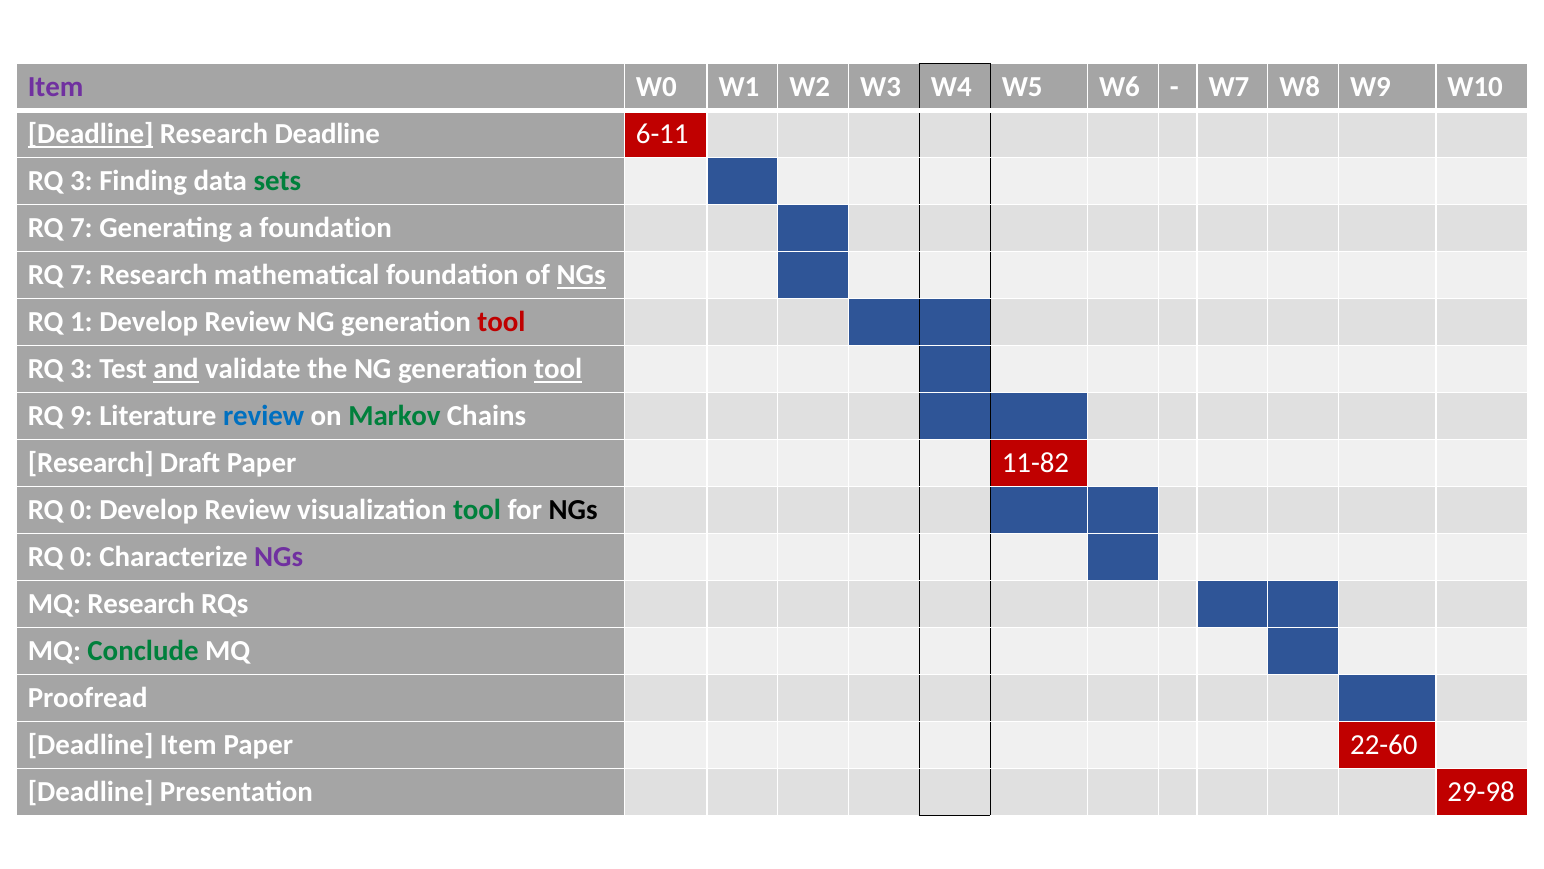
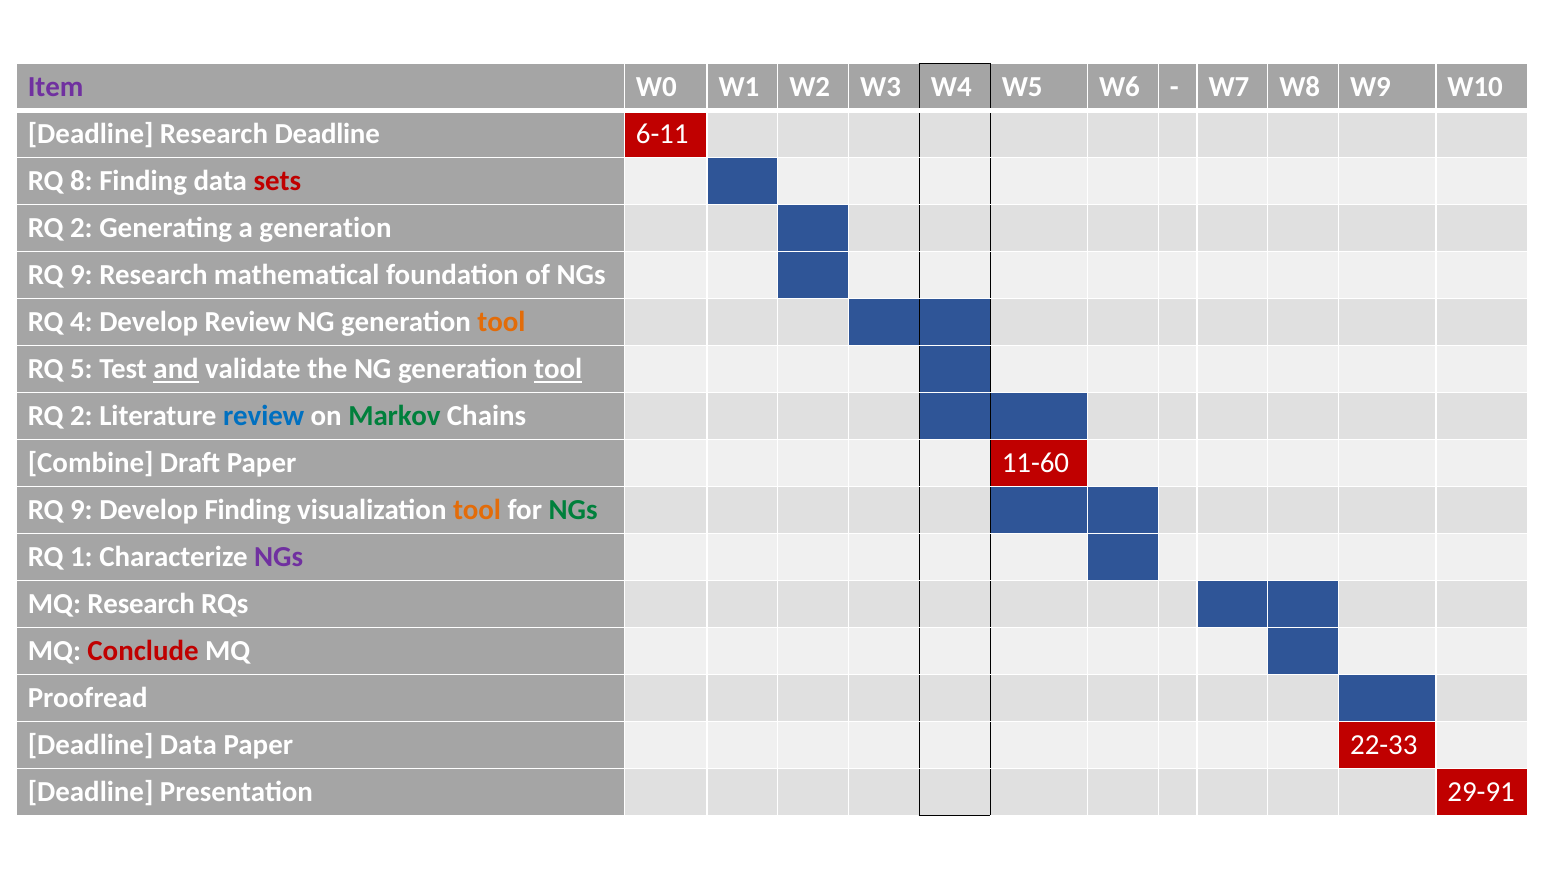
Deadline underline: present -> none (91, 134)
3: 3 -> 8 (81, 181)
sets colour: green -> red (277, 181)
7: 7 -> 2 (81, 228)
a foundation: foundation -> generation (326, 228)
7: 7 -> 9 (81, 275)
NGs underline: present -> none (581, 275)
1: 1 -> 4 (81, 322)
tool colour: red -> orange (501, 322)
3: 3 -> 5 (81, 369)
9: 9 -> 2 (81, 416)
Research: Research -> Combine (91, 463)
11-82: 11-82 -> 11-60 (1035, 463)
0: 0 -> 9 (81, 510)
Review: Review -> Finding (248, 510)
tool colour: green -> orange (477, 510)
NGs colour: black -> green (573, 510)
0: 0 -> 1 (81, 557)
Conclude colour: green -> red (143, 651)
Deadline Item: Item -> Data (188, 745)
22-60: 22-60 -> 22-33 (1384, 745)
29-98: 29-98 -> 29-91 (1481, 792)
